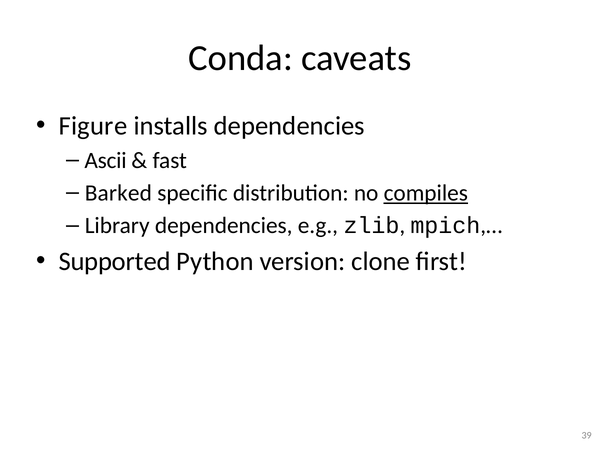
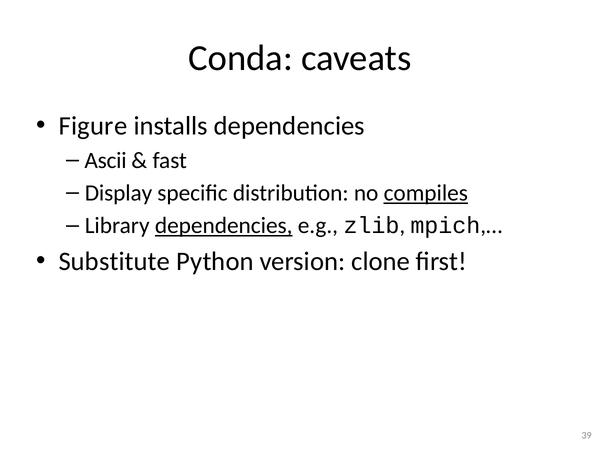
Barked: Barked -> Display (118, 193)
dependencies underline: none -> present (224, 226)
Supported: Supported -> Substitute (114, 261)
